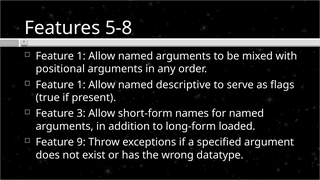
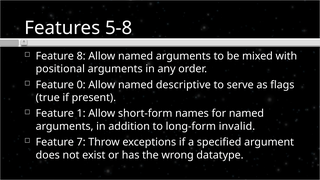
1: 1 -> 8 (81, 56)
1: 1 -> 0 (81, 85)
3: 3 -> 1 (81, 113)
loaded: loaded -> invalid (237, 126)
9: 9 -> 7 (81, 142)
